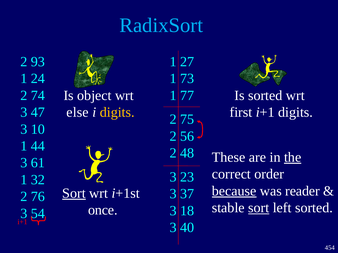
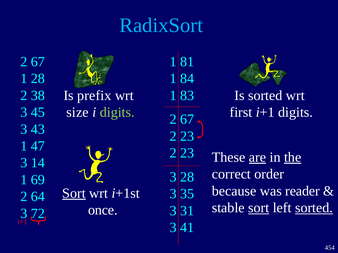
93: 93 -> 67 (38, 62)
27: 27 -> 81 (187, 62)
1 24: 24 -> 28 (38, 79)
73: 73 -> 84 (187, 79)
74: 74 -> 38 (38, 96)
object: object -> prefix (94, 96)
77: 77 -> 83 (187, 96)
47: 47 -> 45 (38, 112)
else: else -> size (78, 112)
digits colour: yellow -> light green (117, 112)
75: 75 -> 67 (187, 120)
10: 10 -> 43 (38, 129)
56: 56 -> 23 (187, 136)
44: 44 -> 47 (38, 146)
48: 48 -> 23 (187, 153)
are underline: none -> present (258, 158)
61: 61 -> 14 (38, 163)
3 23: 23 -> 28 (187, 177)
32: 32 -> 69 (38, 180)
because underline: present -> none (234, 191)
37: 37 -> 35 (187, 194)
76: 76 -> 64 (38, 197)
sorted underline: none -> present (314, 208)
18: 18 -> 31 (187, 211)
54: 54 -> 72 (38, 214)
40: 40 -> 41 (187, 228)
